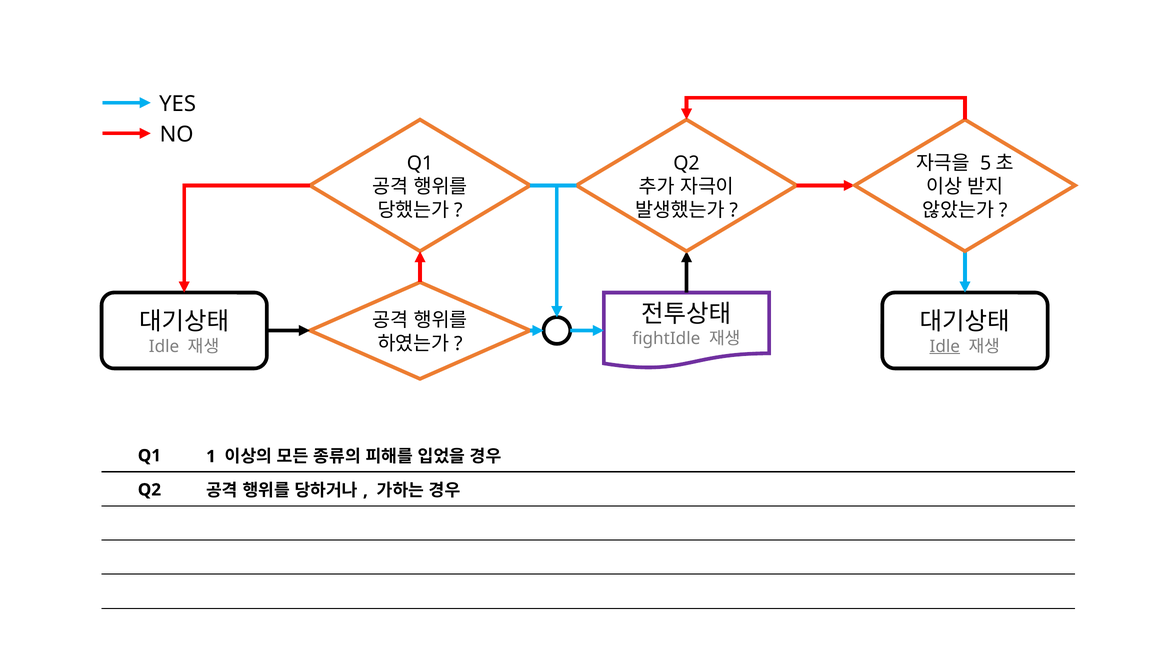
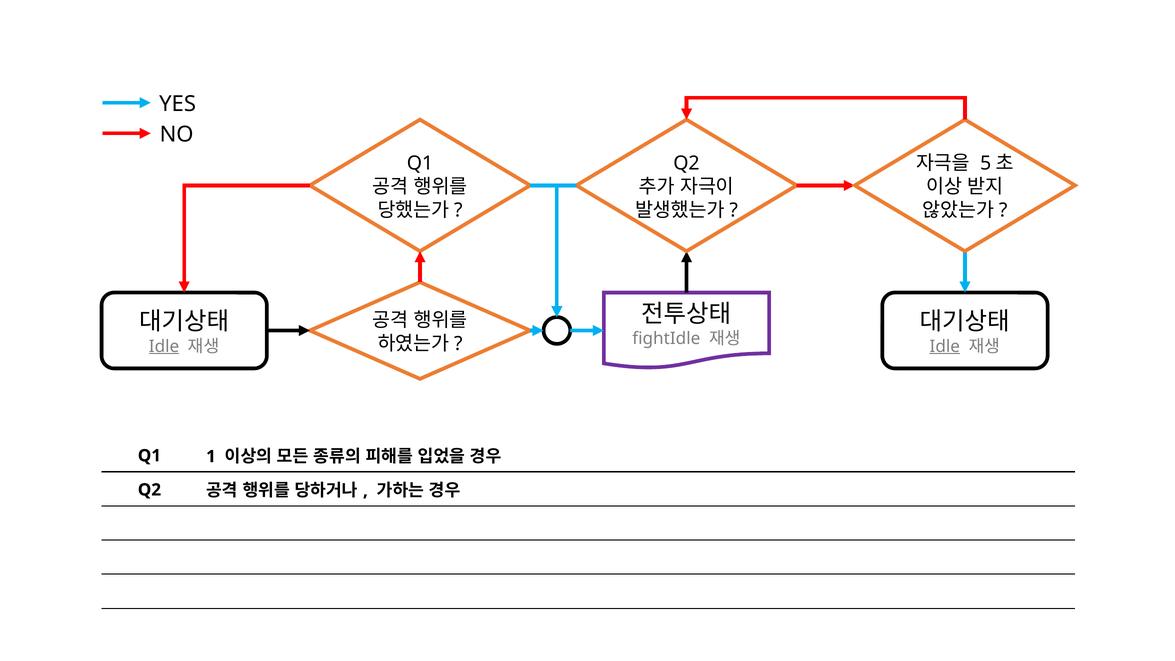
Idle underline: none -> present (164, 346)
